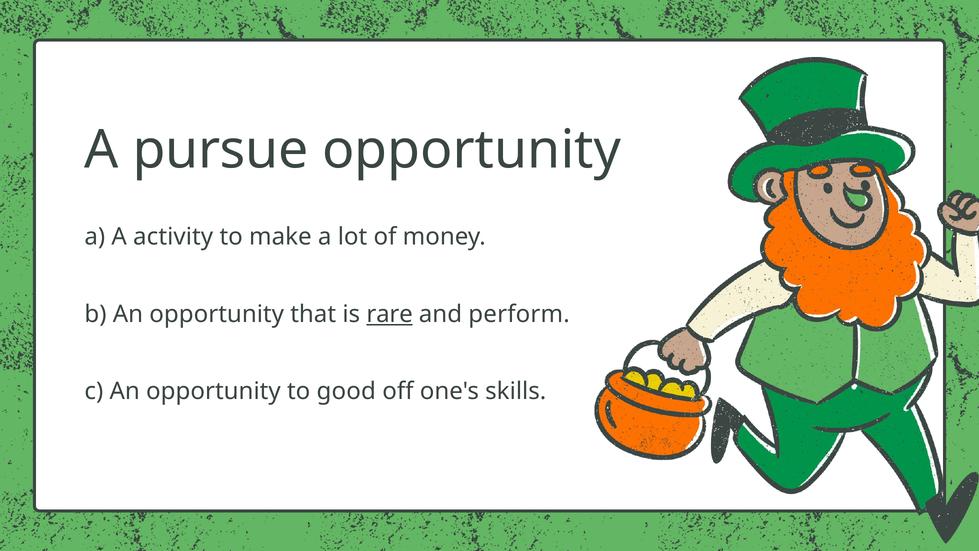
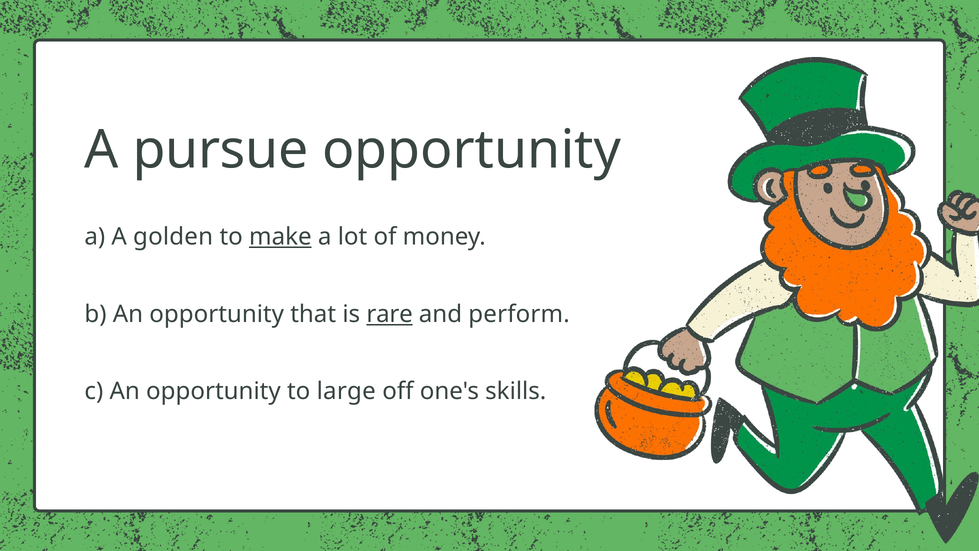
activity: activity -> golden (173, 237)
make underline: none -> present (280, 237)
good: good -> large (346, 391)
